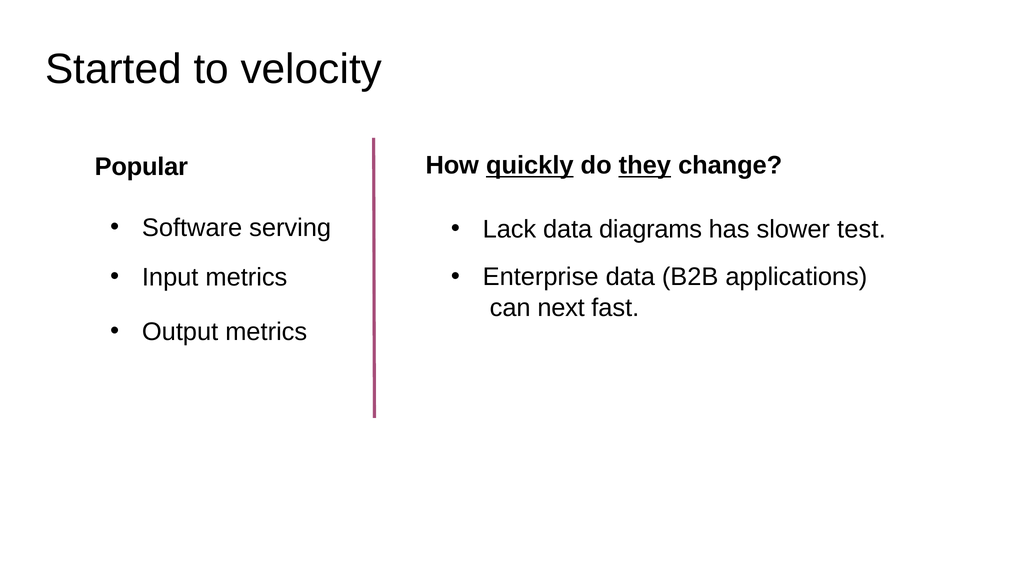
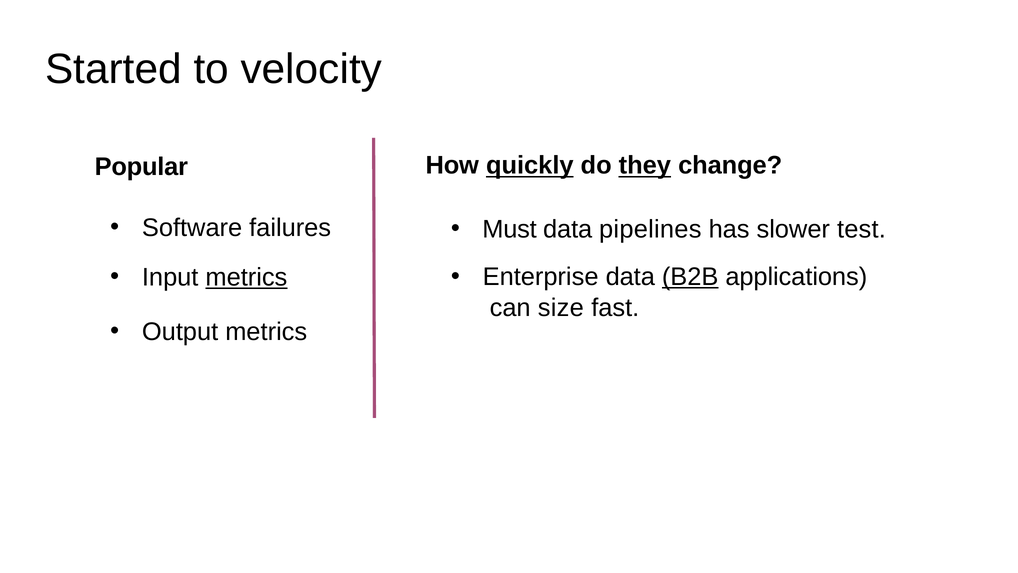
serving: serving -> failures (290, 227)
Lack: Lack -> Must (510, 229)
diagrams: diagrams -> pipelines (650, 229)
B2B underline: none -> present (690, 277)
metrics underline: none -> present (246, 277)
next: next -> size (561, 308)
